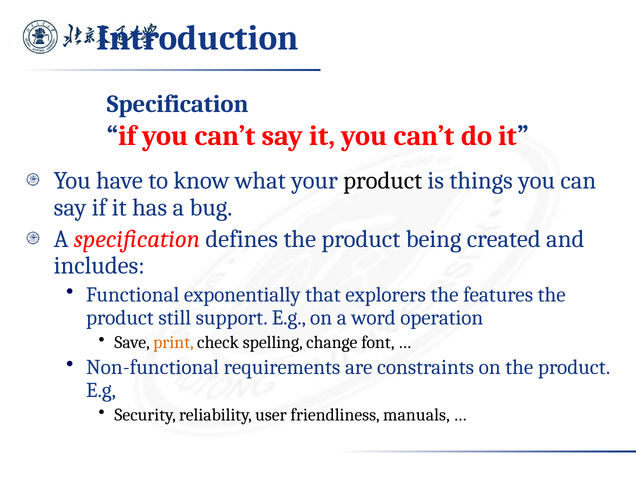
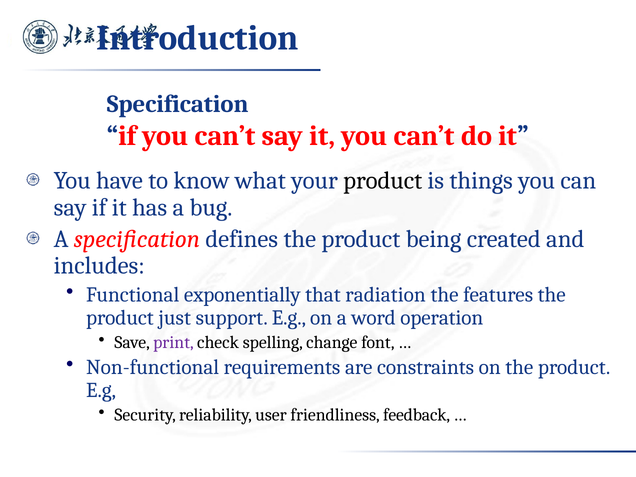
explorers: explorers -> radiation (386, 295)
still: still -> just (175, 318)
print colour: orange -> purple (173, 342)
manuals: manuals -> feedback (417, 415)
